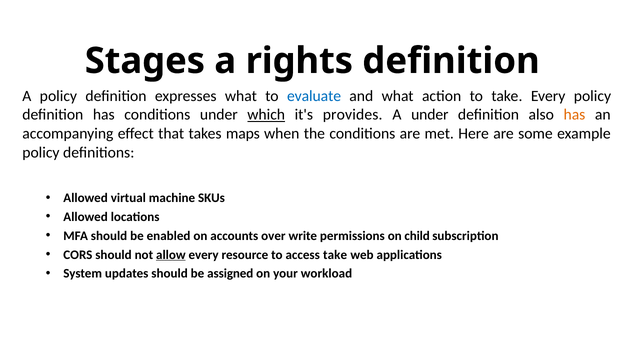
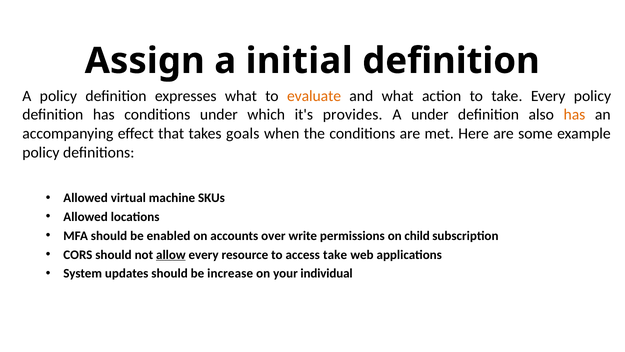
Stages: Stages -> Assign (145, 61)
rights: rights -> initial (299, 61)
evaluate colour: blue -> orange (314, 96)
which underline: present -> none (266, 115)
maps: maps -> goals (243, 133)
assigned: assigned -> increase (230, 273)
workload: workload -> individual (327, 273)
